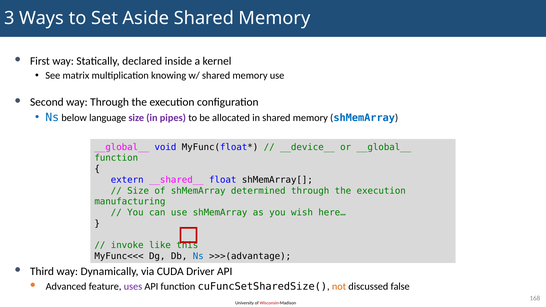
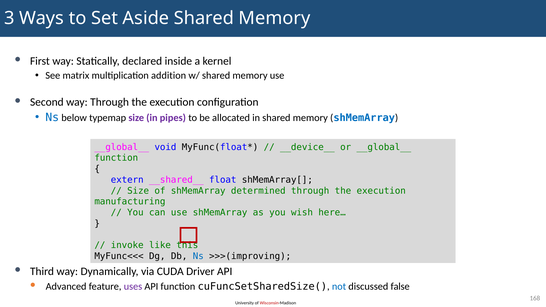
knowing: knowing -> addition (169, 76)
language: language -> typemap (108, 118)
>>>(advantage: >>>(advantage -> >>>(improving (250, 256)
not colour: orange -> blue (339, 287)
